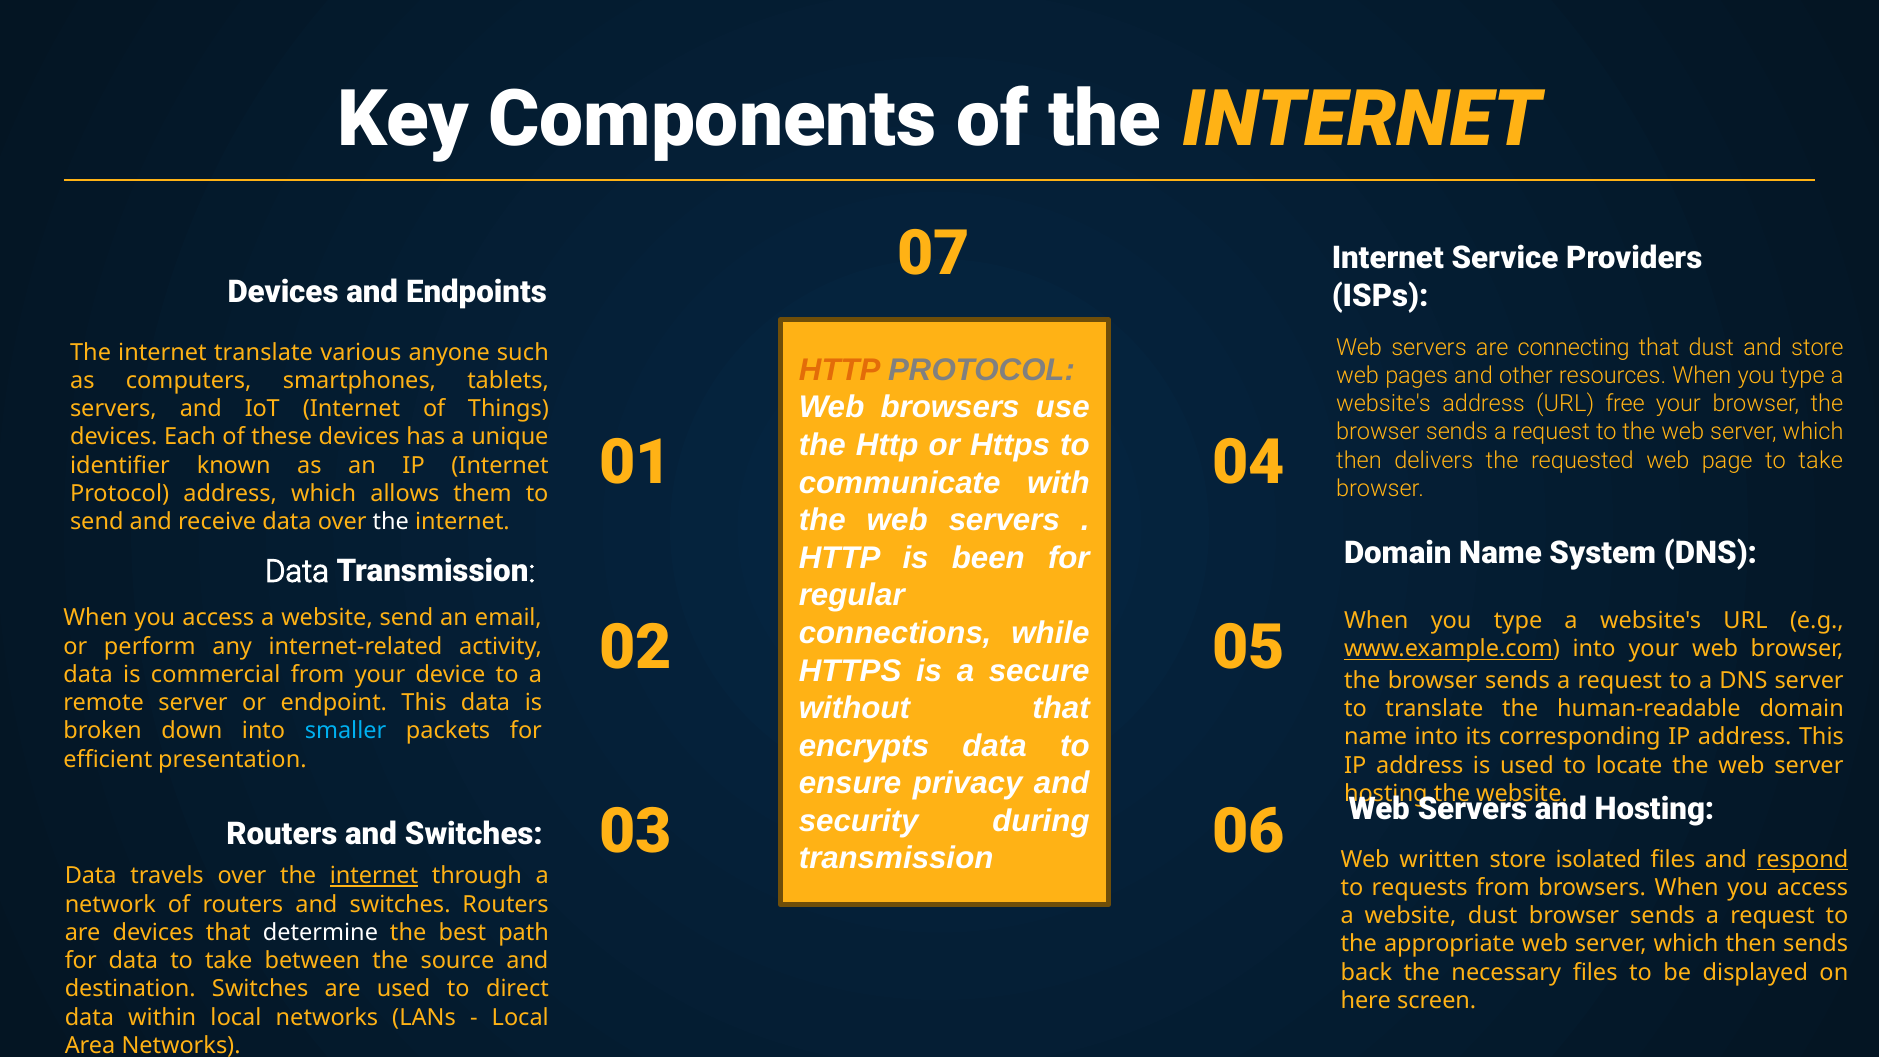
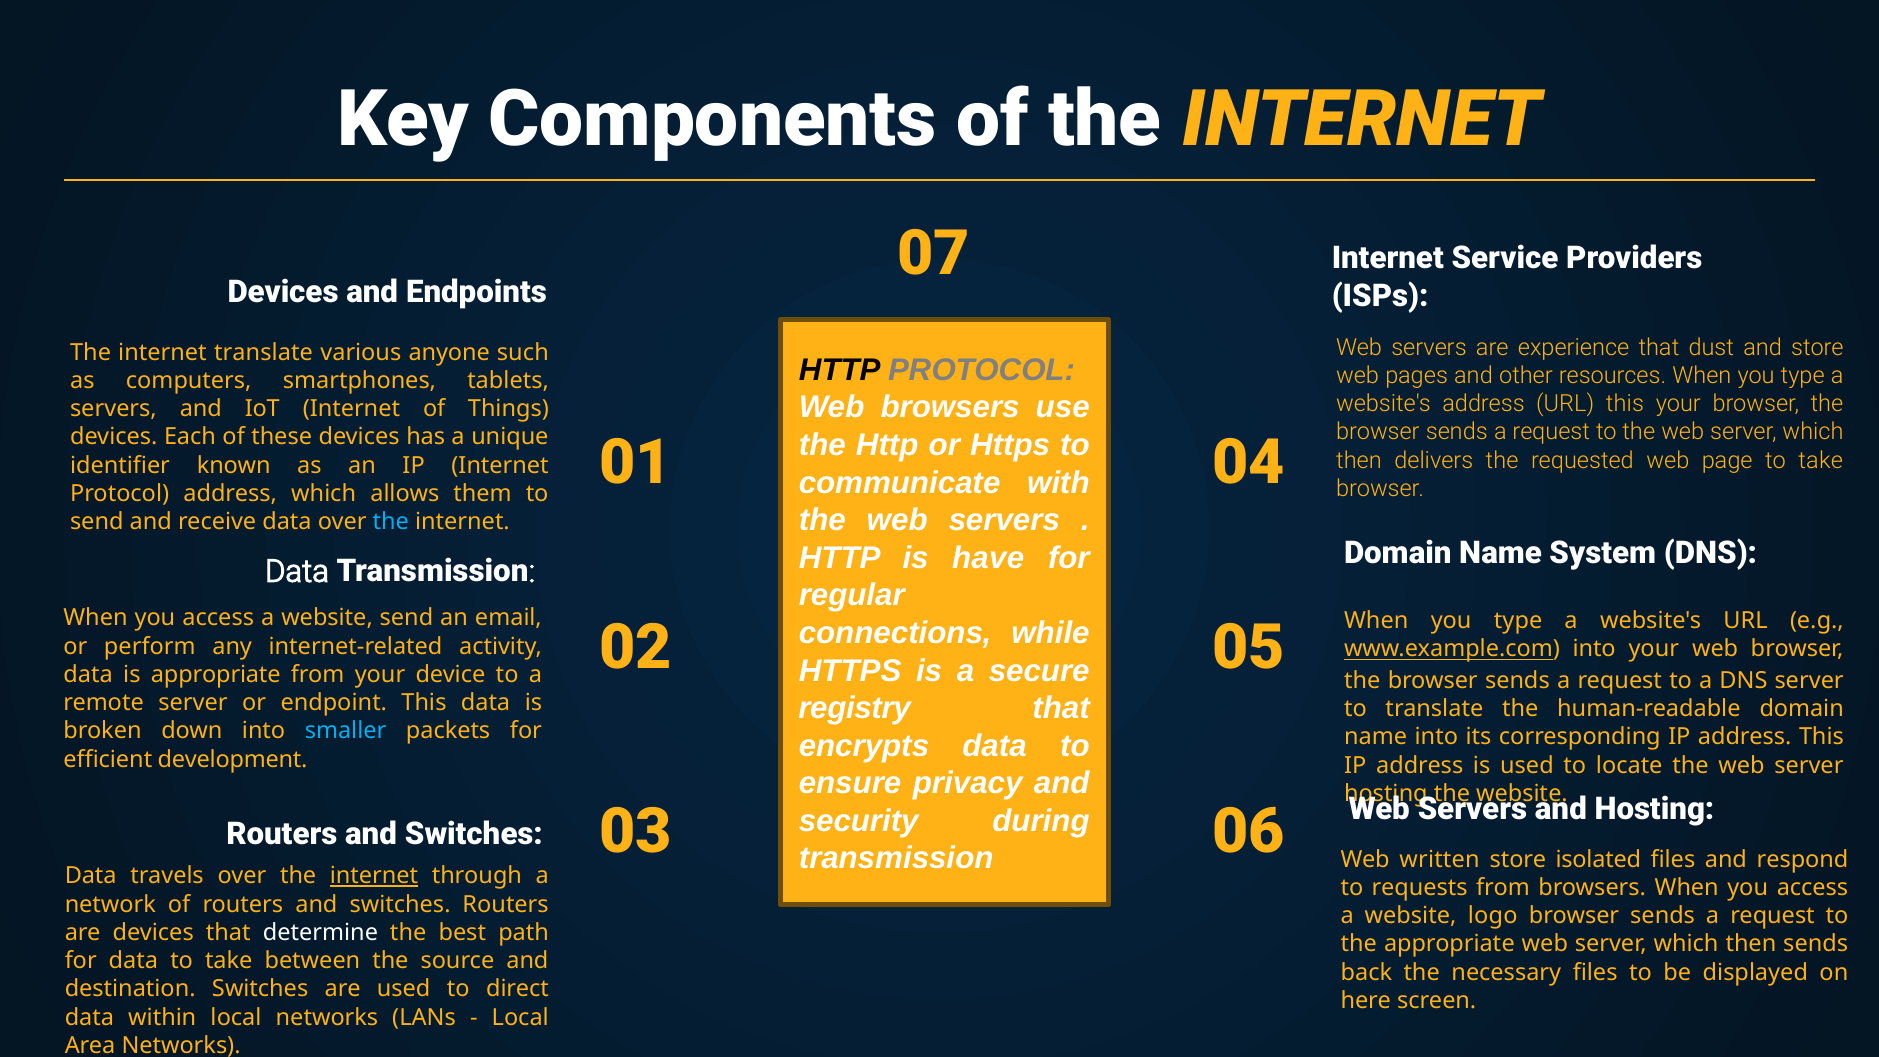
connecting: connecting -> experience (1574, 347)
HTTP colour: orange -> black (840, 370)
URL free: free -> this (1625, 404)
the colour: white -> light blue (391, 522)
been: been -> have (988, 558)
is commercial: commercial -> appropriate (216, 675)
without: without -> registry (855, 708)
presentation: presentation -> development (233, 759)
respond underline: present -> none (1802, 859)
website dust: dust -> logo (1493, 916)
